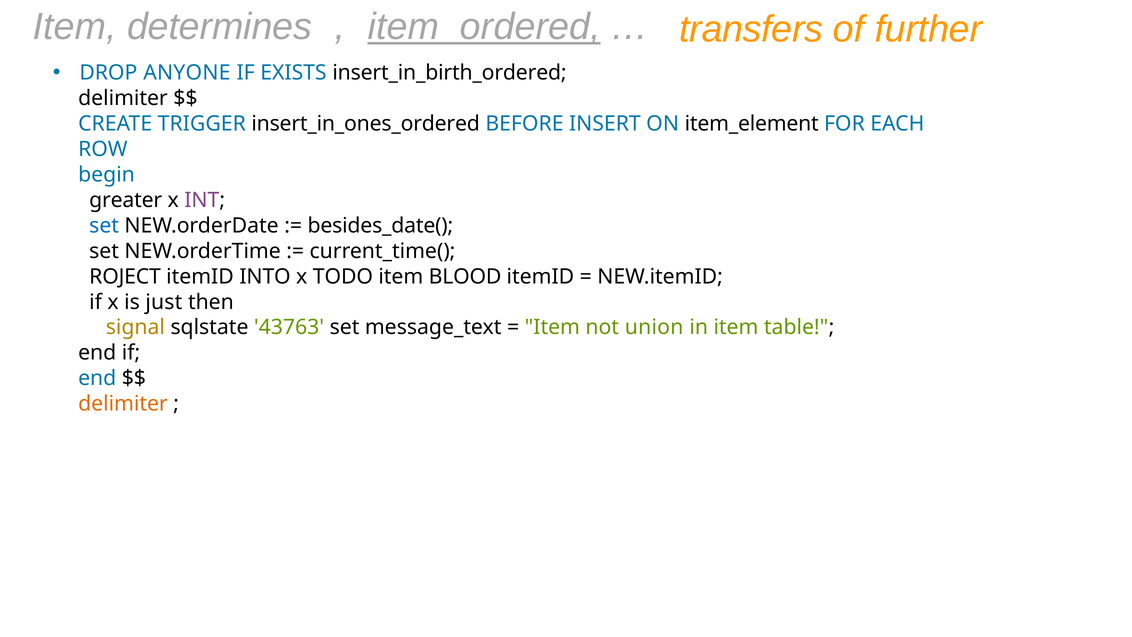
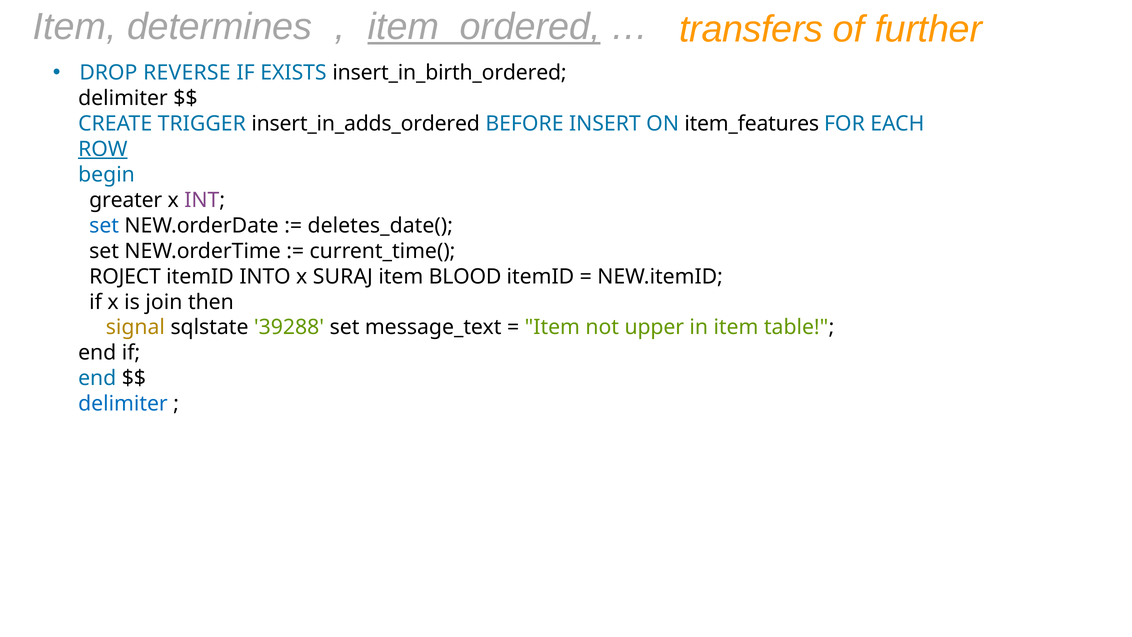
ANYONE: ANYONE -> REVERSE (187, 73)
insert_in_ones_ordered: insert_in_ones_ordered -> insert_in_adds_ordered (366, 124)
item_element: item_element -> item_features (752, 124)
ROW underline: none -> present (103, 149)
besides_date(: besides_date( -> deletes_date( (380, 225)
TODO: TODO -> SURAJ (343, 276)
just: just -> join (164, 302)
43763: 43763 -> 39288 (289, 327)
union: union -> upper (654, 327)
delimiter colour: orange -> blue (123, 404)
